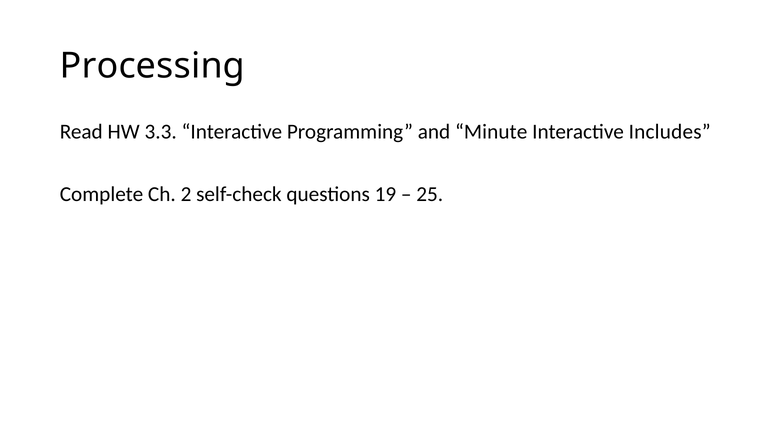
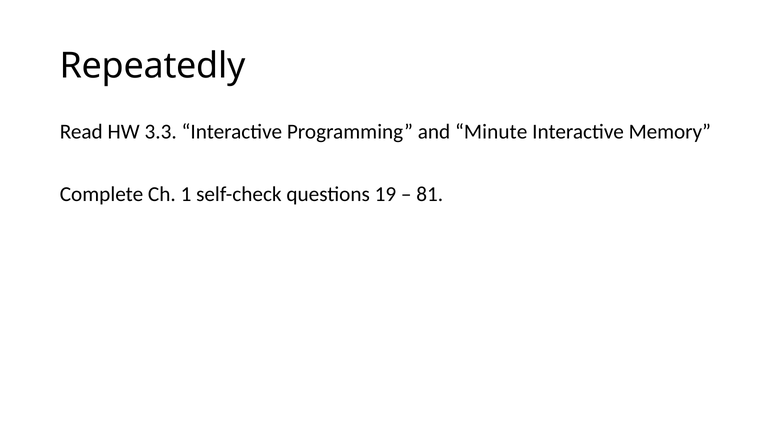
Processing: Processing -> Repeatedly (153, 66)
Includes: Includes -> Memory (670, 132)
2: 2 -> 1 (186, 194)
25: 25 -> 81 (430, 194)
